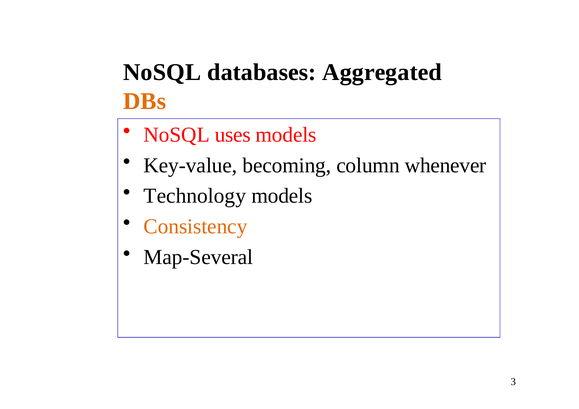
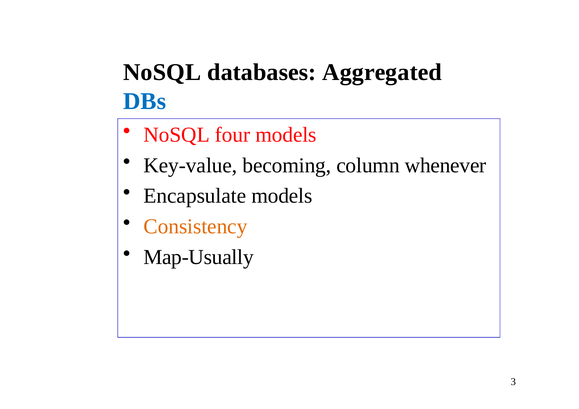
DBs colour: orange -> blue (145, 101)
uses: uses -> four (233, 135)
Technology: Technology -> Encapsulate (195, 196)
Map-Several: Map-Several -> Map-Usually (199, 257)
